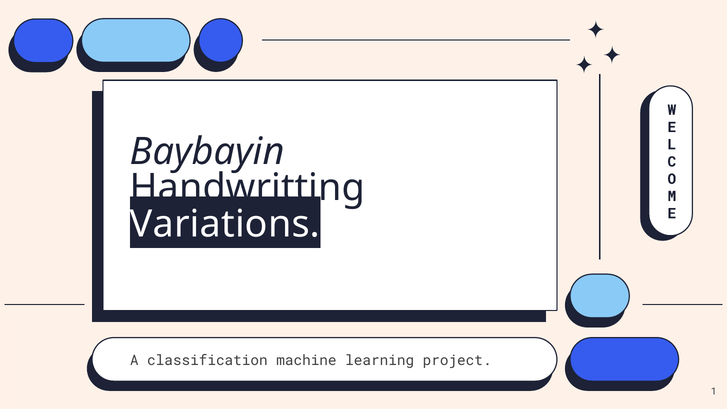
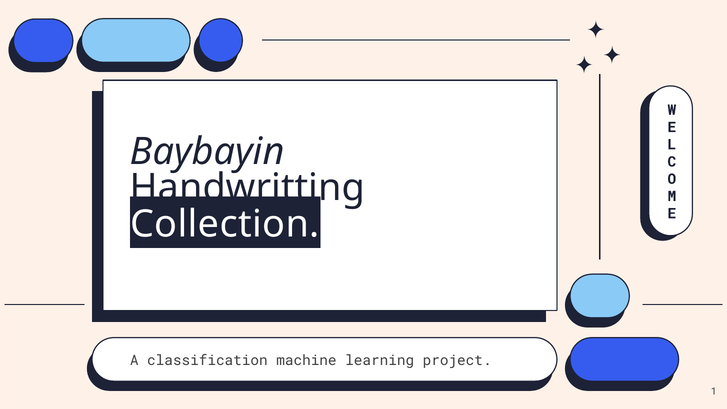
Variations: Variations -> Collection (225, 224)
